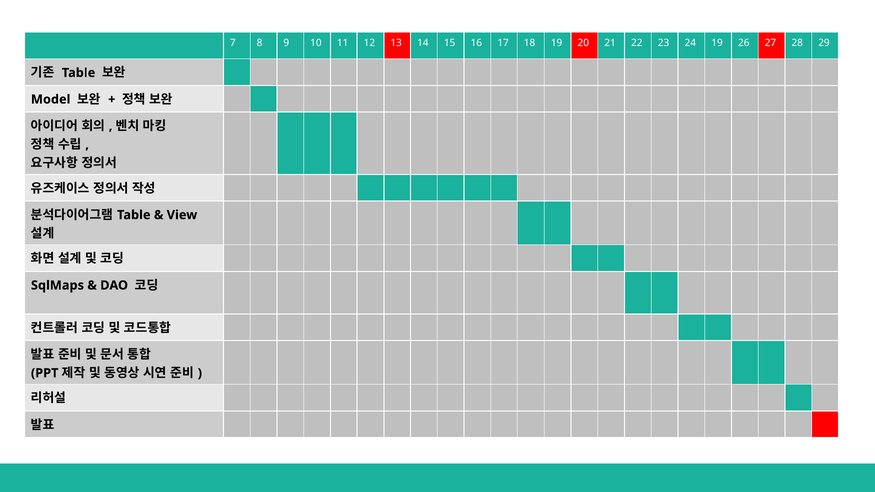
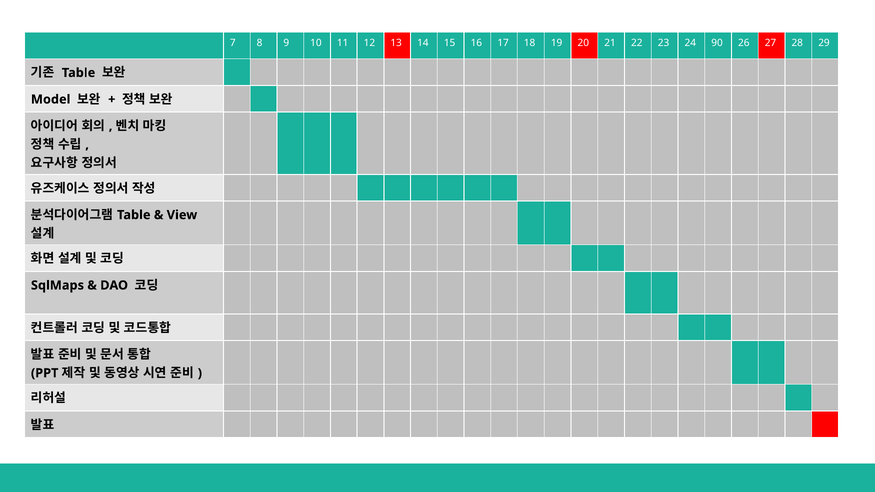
24 19: 19 -> 90 (717, 43)
